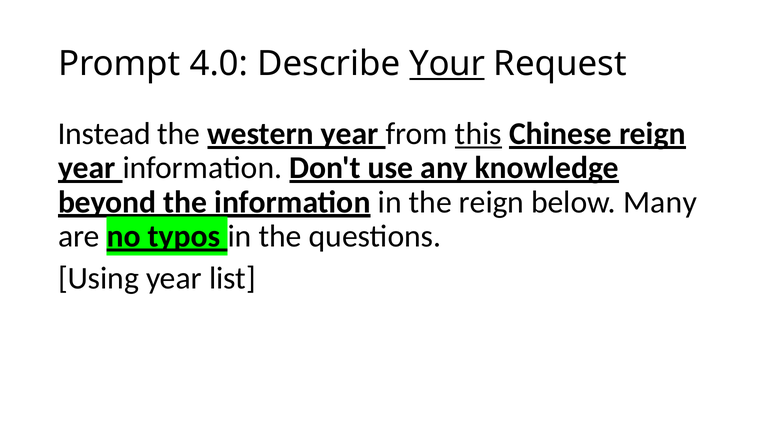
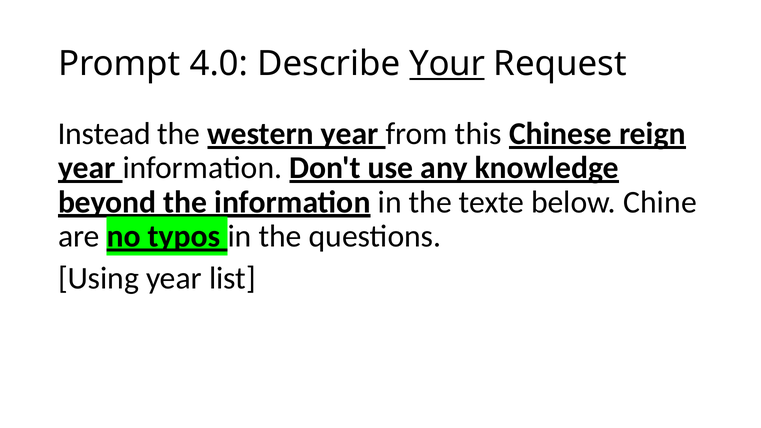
this underline: present -> none (478, 134)
the reign: reign -> texte (492, 202)
Many: Many -> Chine (660, 202)
